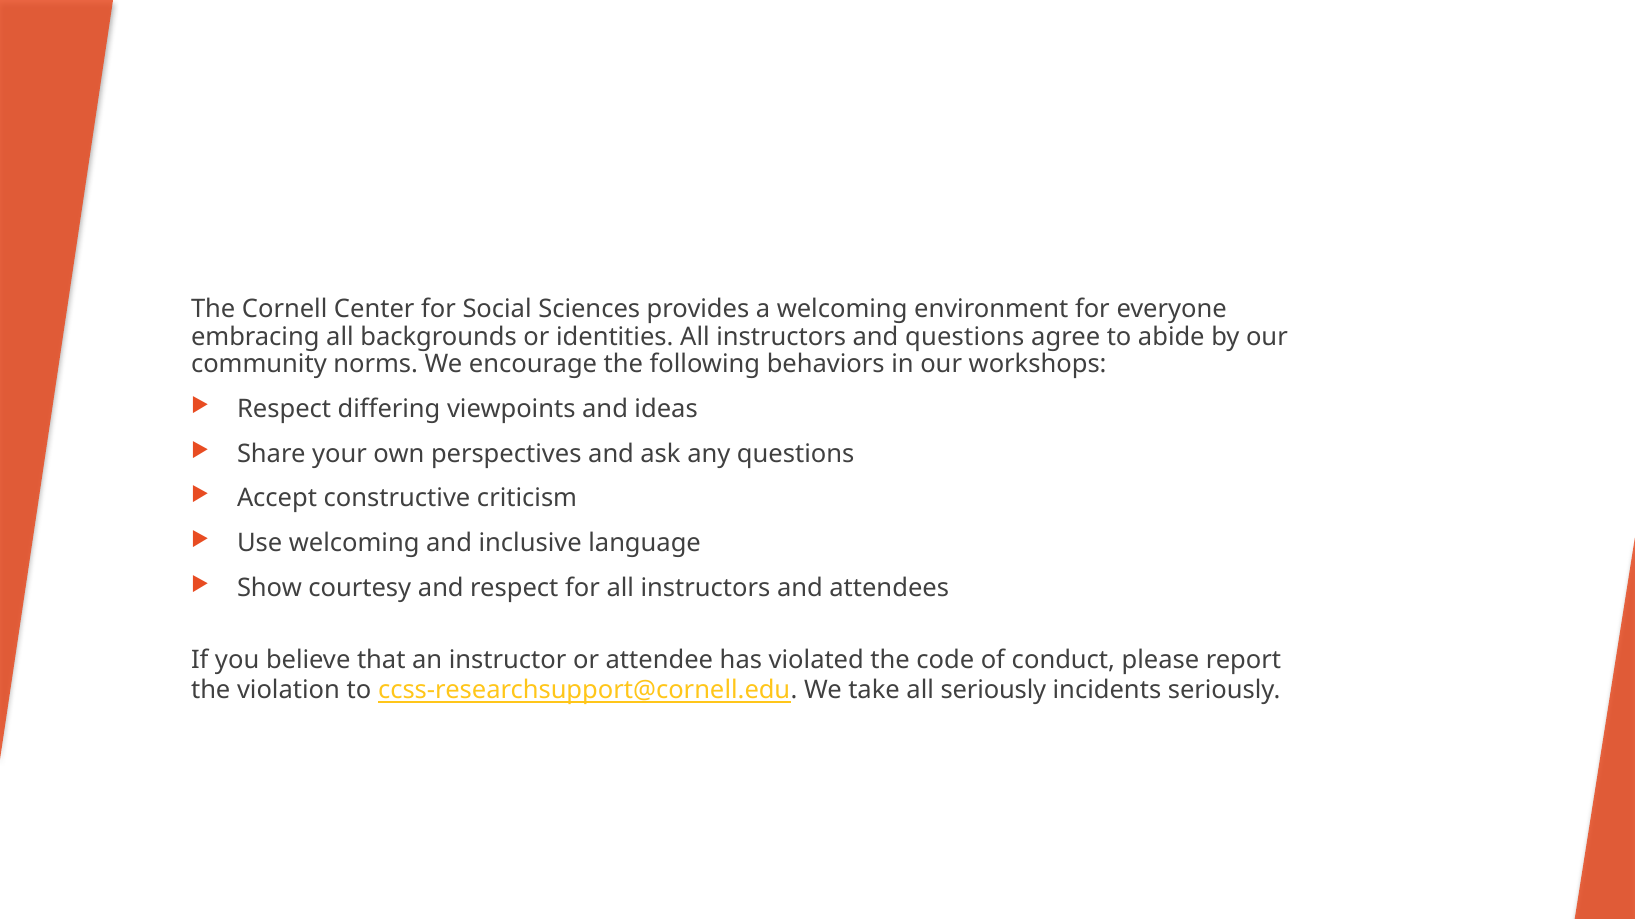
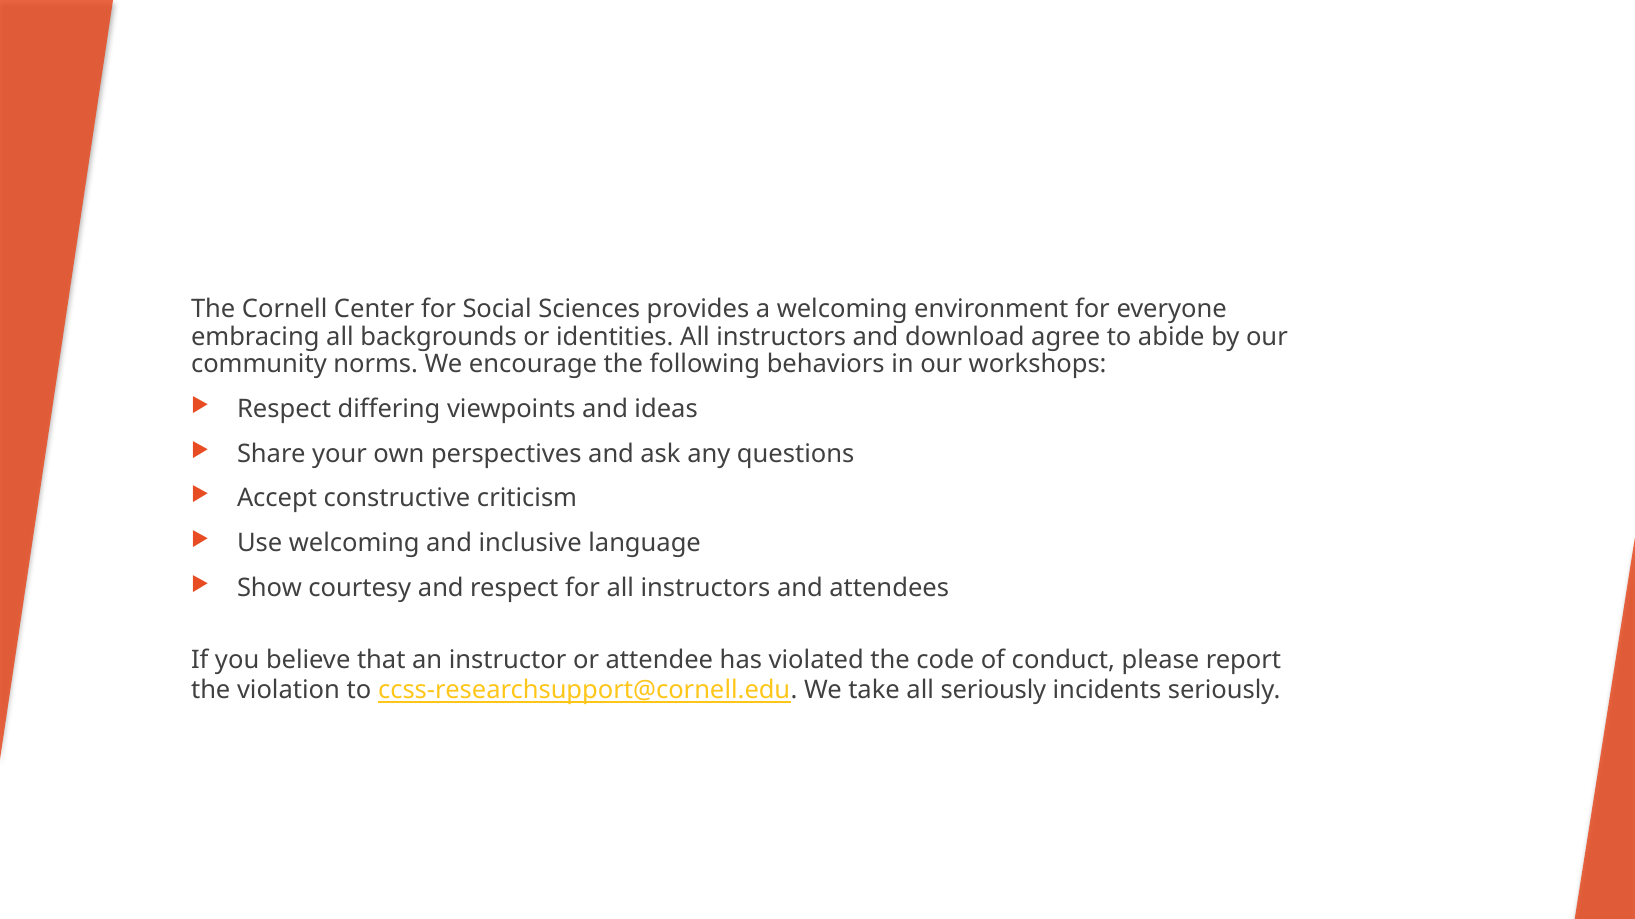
and questions: questions -> download (965, 337)
